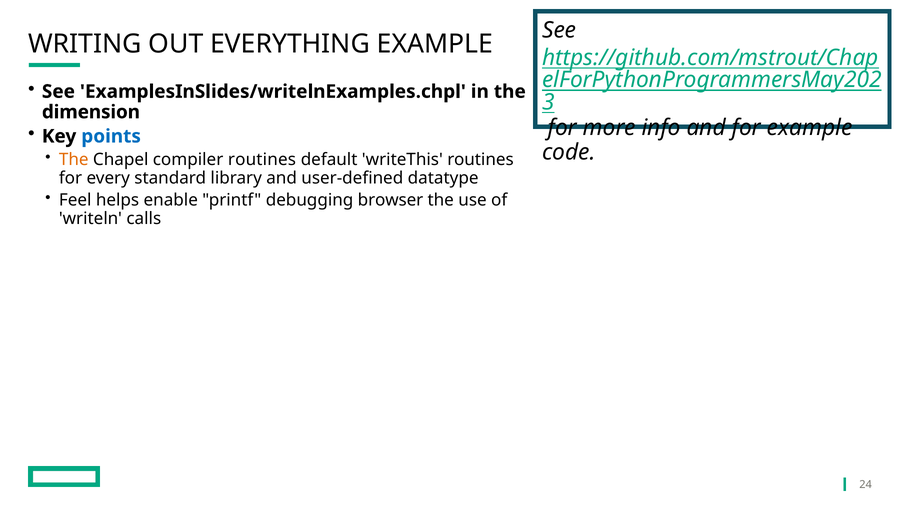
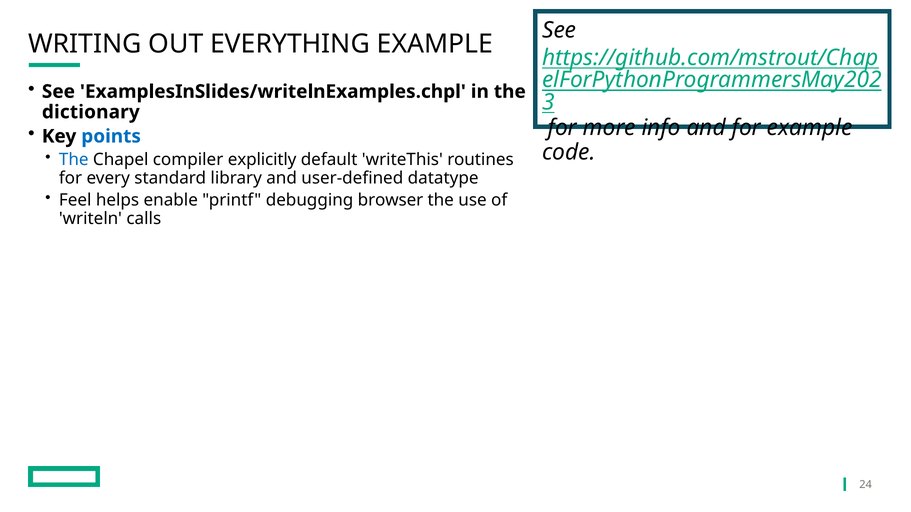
dimension: dimension -> dictionary (91, 112)
The colour: orange -> blue (74, 160)
compiler routines: routines -> explicitly (262, 160)
